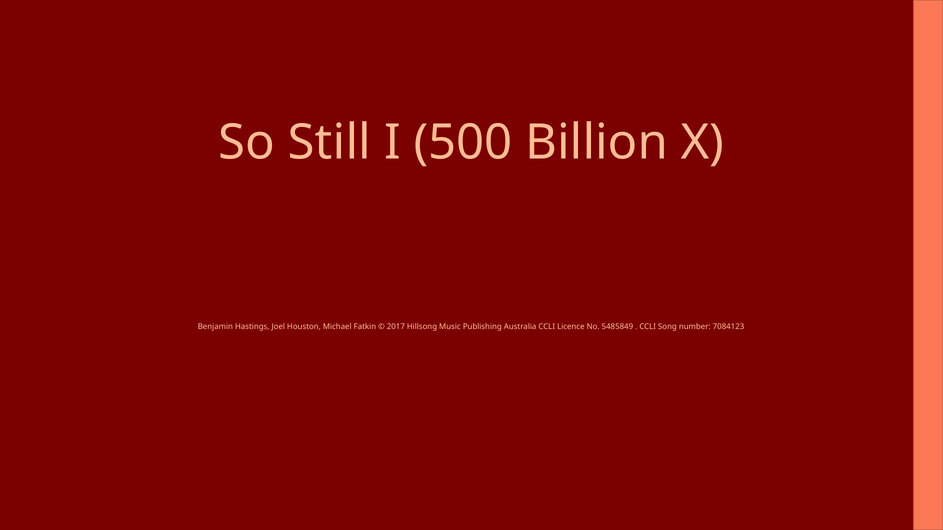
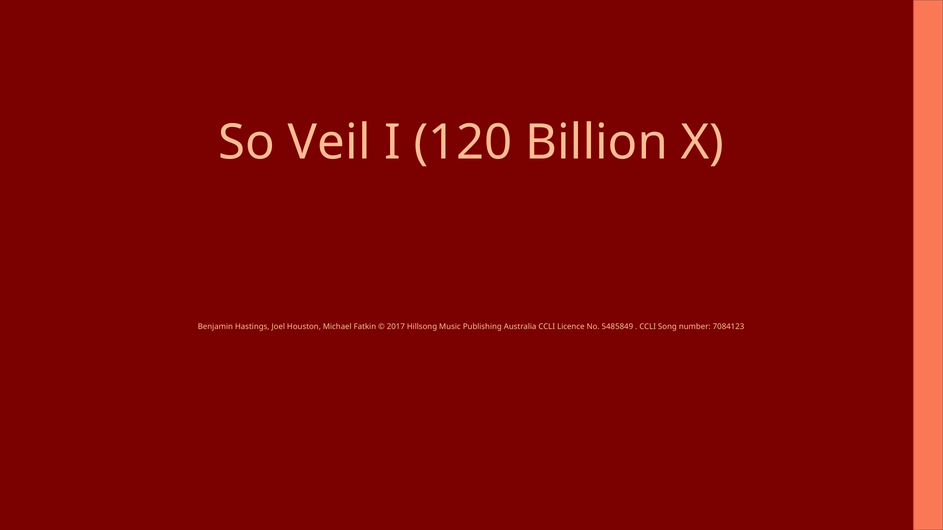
Still: Still -> Veil (329, 142)
500: 500 -> 120 (463, 142)
